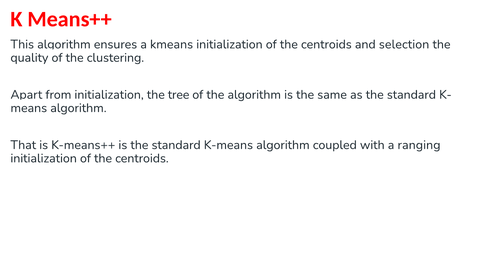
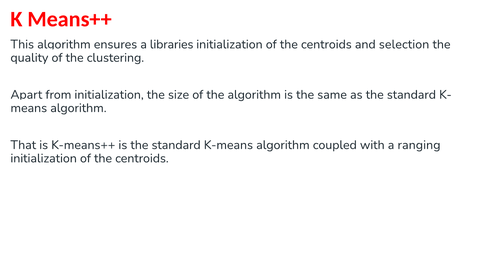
kmeans: kmeans -> libraries (172, 44)
tree: tree -> size (179, 95)
